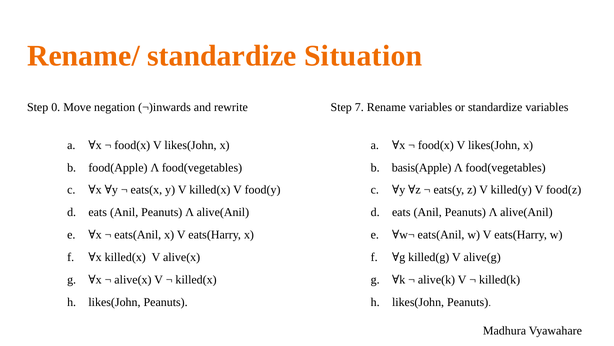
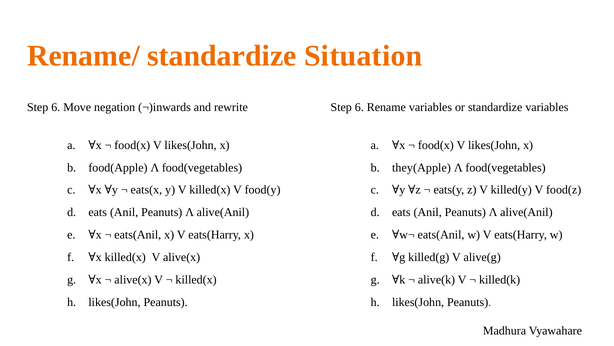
0: 0 -> 6 (56, 107)
7: 7 -> 6 (359, 107)
basis(Apple: basis(Apple -> they(Apple (421, 167)
